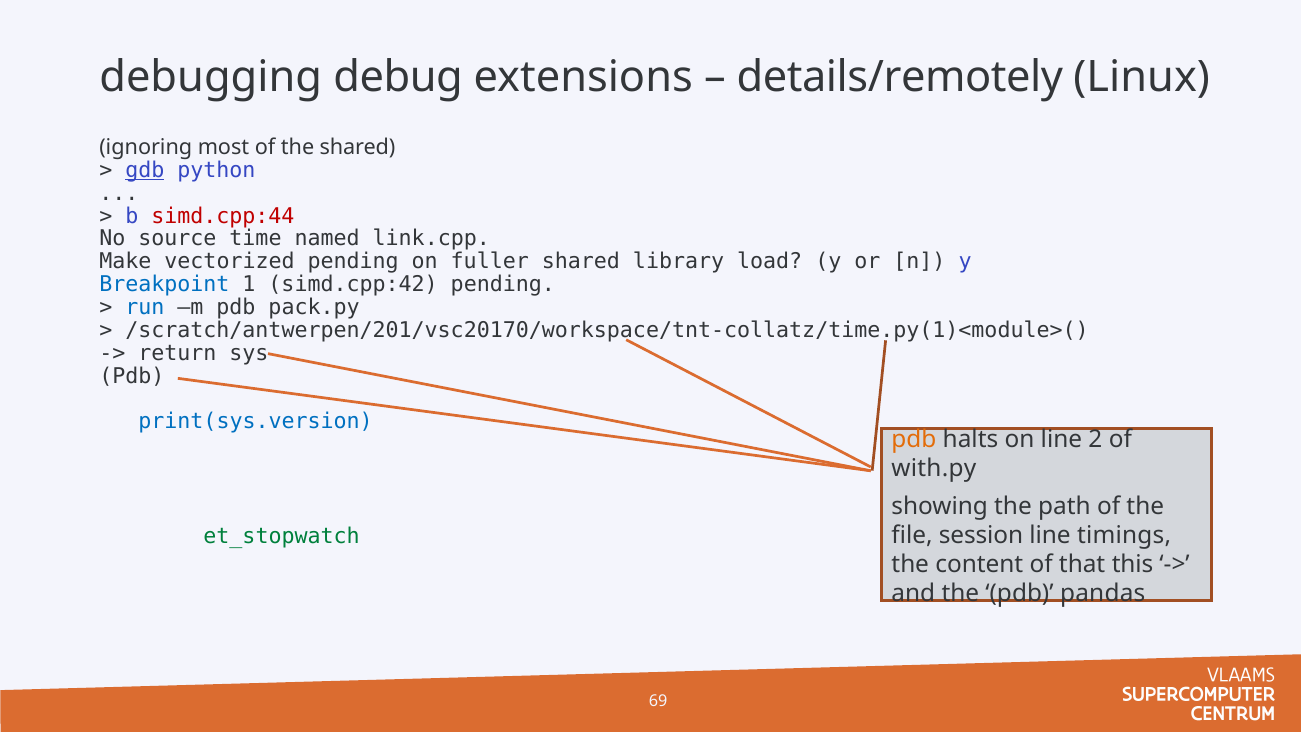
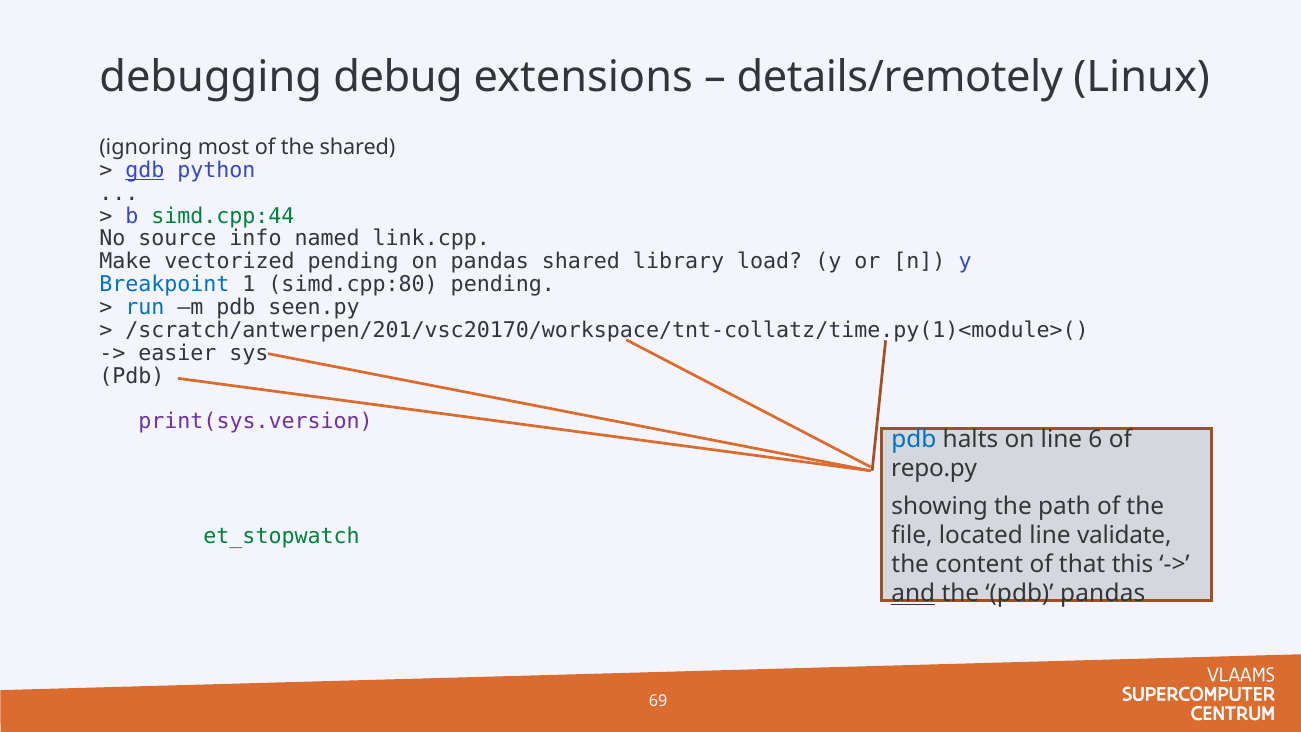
simd.cpp:44 colour: red -> green (223, 216)
time: time -> info (256, 239)
on fuller: fuller -> pandas (490, 262)
simd.cpp:42: simd.cpp:42 -> simd.cpp:80 (353, 284)
pack.py: pack.py -> seen.py (314, 307)
return: return -> easier (177, 353)
print(sys.version colour: blue -> purple (256, 422)
pdb colour: orange -> blue (914, 439)
2: 2 -> 6 (1095, 439)
with.py: with.py -> repo.py (934, 468)
session: session -> located (981, 535)
timings: timings -> validate (1124, 535)
and underline: none -> present (913, 594)
